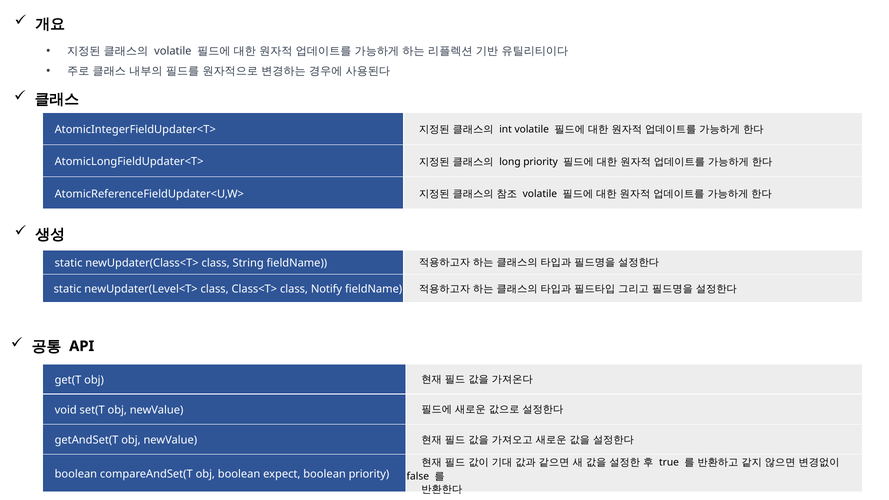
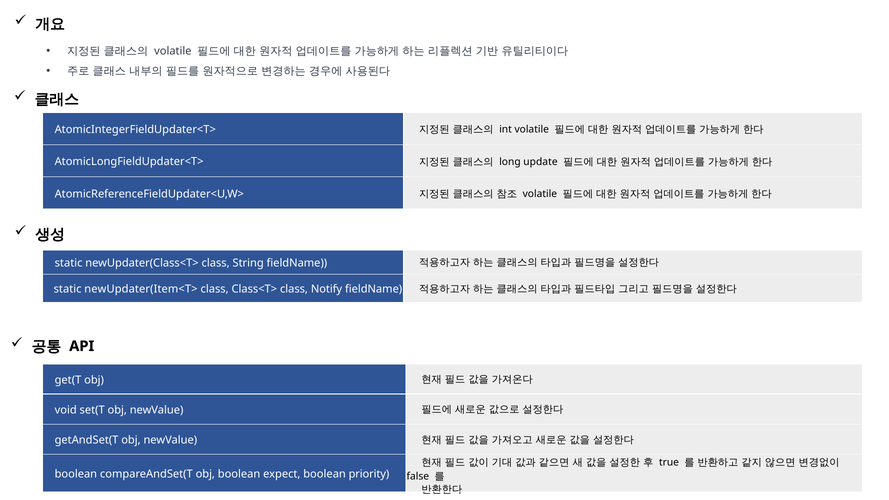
long priority: priority -> update (540, 162)
newUpdater(Level<T>: newUpdater(Level<T> -> newUpdater(Item<T> (141, 289)
